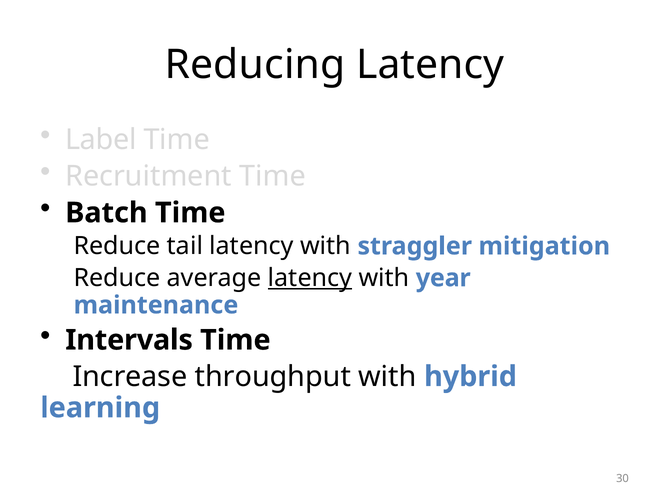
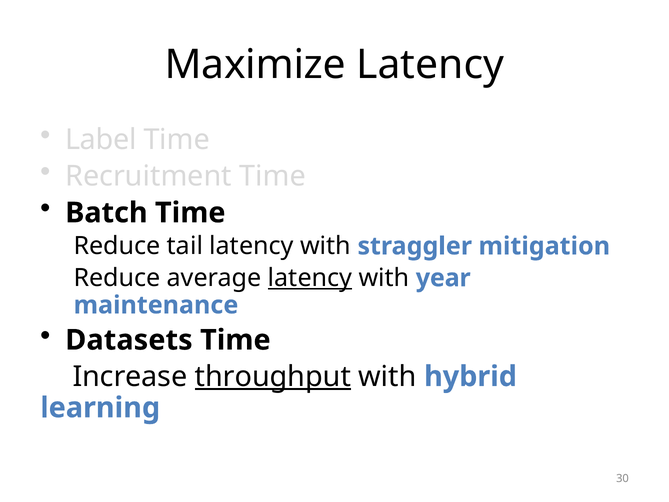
Reducing: Reducing -> Maximize (255, 65)
Intervals: Intervals -> Datasets (129, 340)
throughput underline: none -> present (273, 376)
